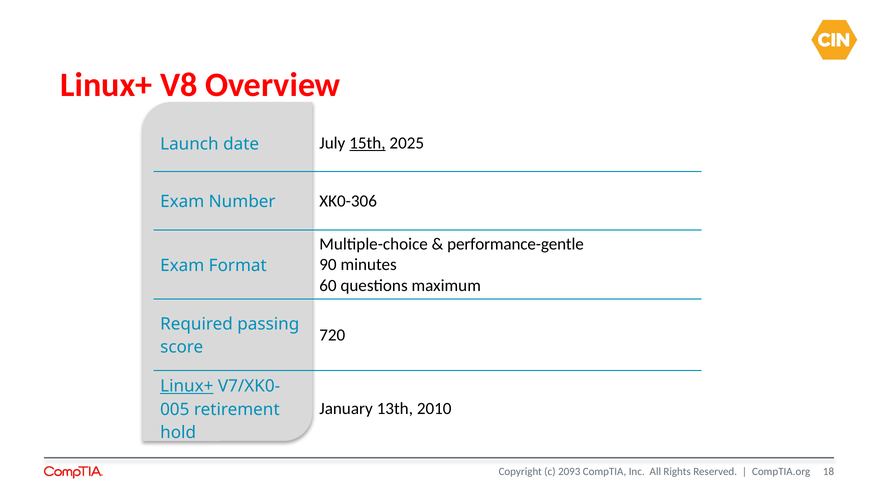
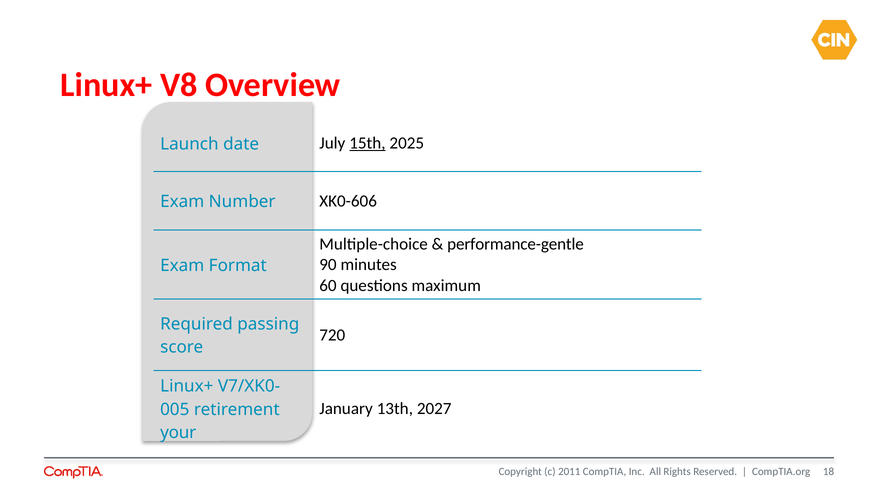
XK0-306: XK0-306 -> XK0-606 (348, 201)
Linux+ underline: present -> none (187, 386)
2010: 2010 -> 2027 (434, 409)
hold: hold -> your (178, 433)
2093: 2093 -> 2011 (569, 472)
